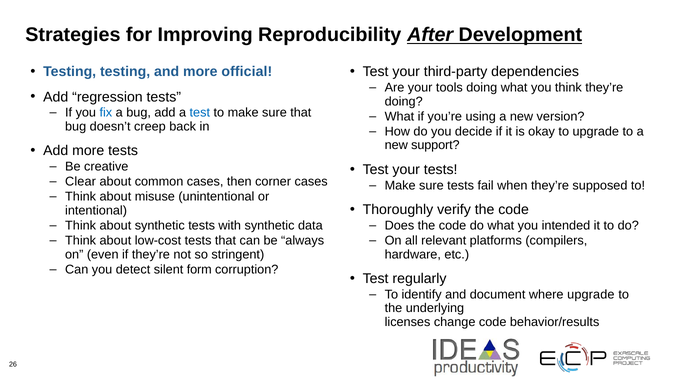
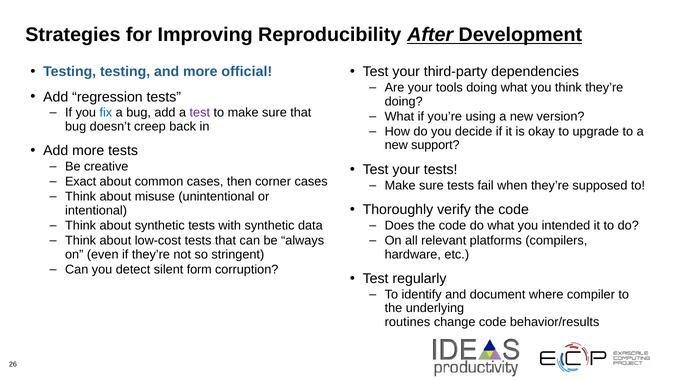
test colour: blue -> purple (200, 113)
Clear: Clear -> Exact (81, 182)
where upgrade: upgrade -> compiler (591, 295)
licenses: licenses -> routines (407, 322)
